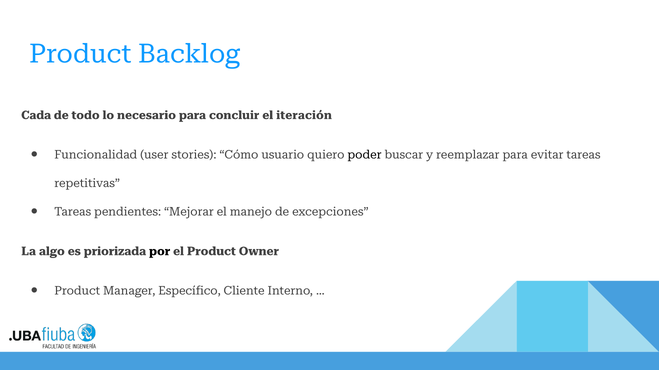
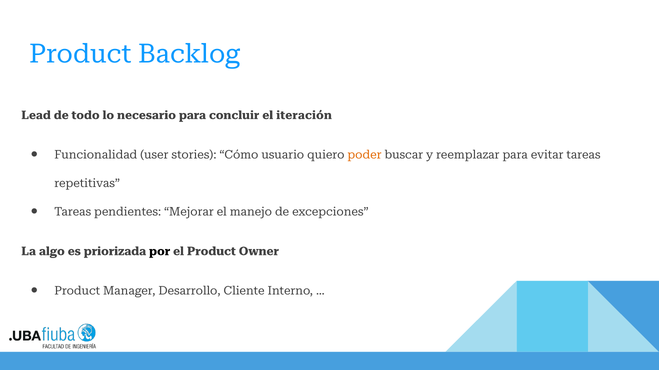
Cada: Cada -> Lead (36, 115)
poder colour: black -> orange (364, 155)
Específico: Específico -> Desarrollo (190, 291)
